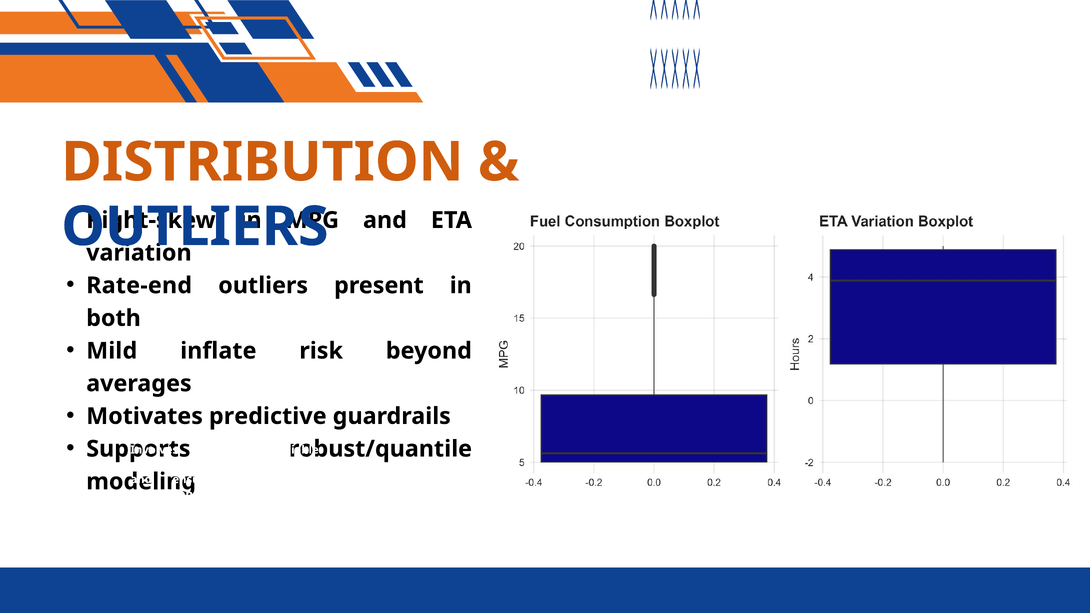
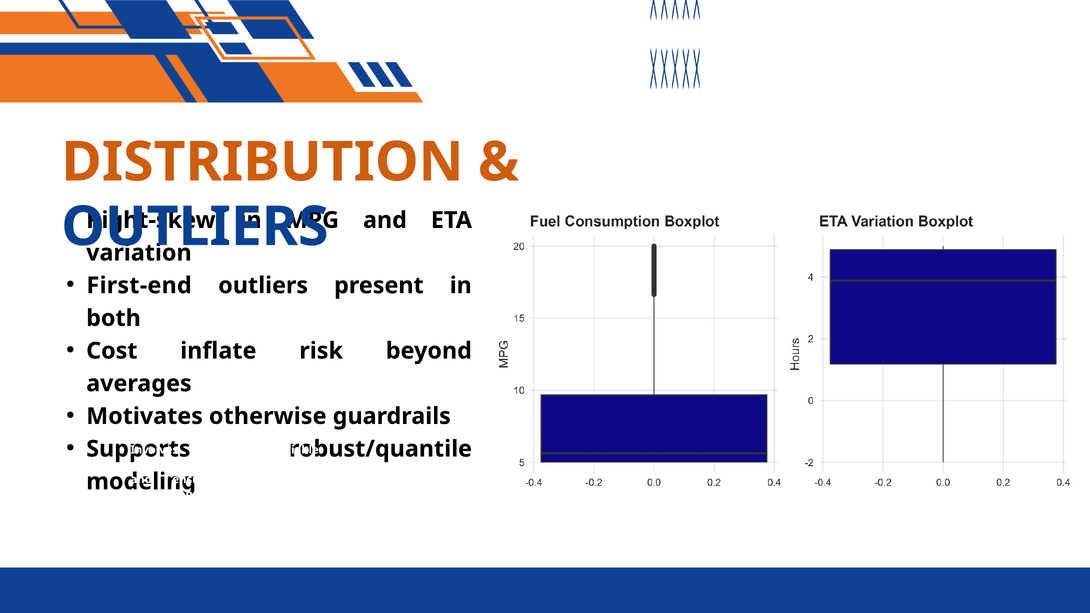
Rate-end: Rate-end -> First-end (139, 286)
Mild: Mild -> Cost (112, 351)
predictive: predictive -> otherwise (268, 416)
